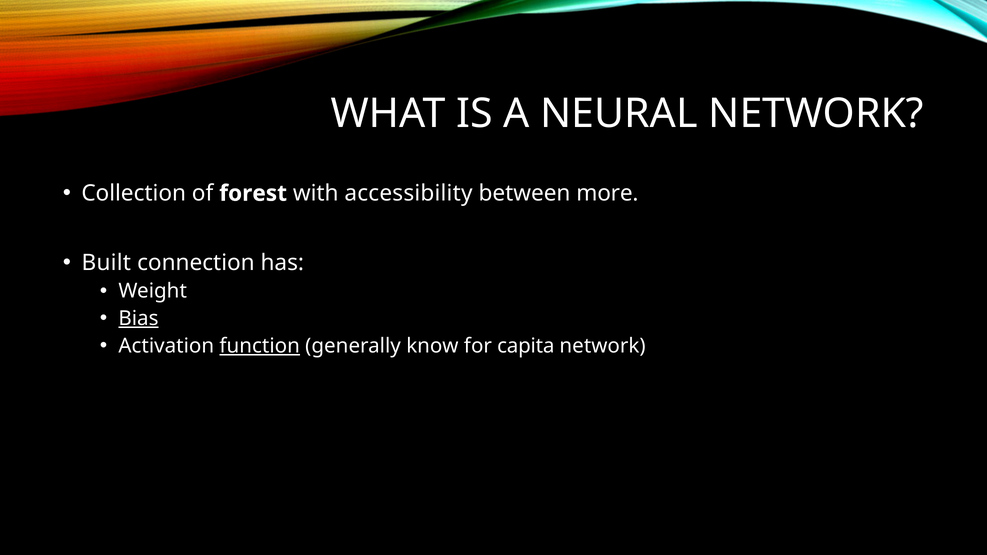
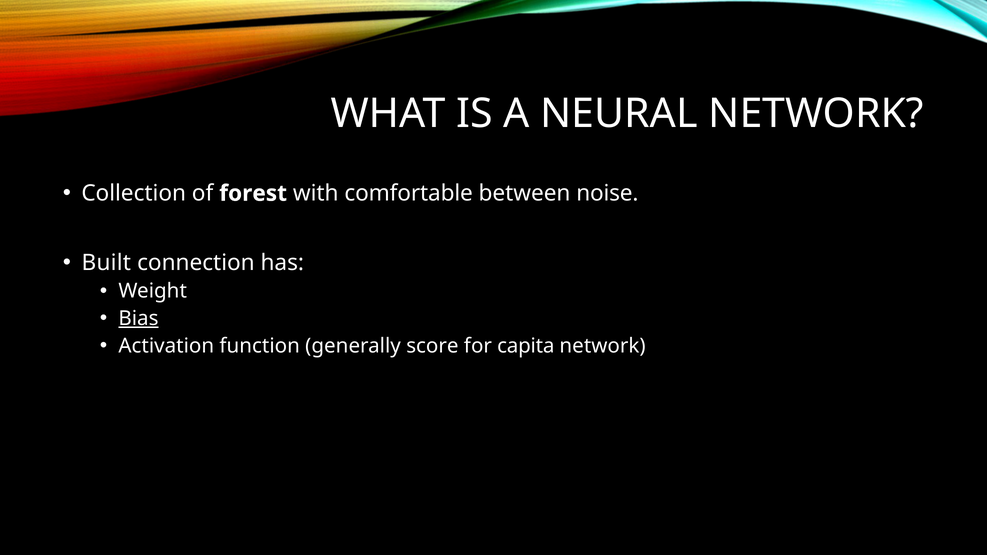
accessibility: accessibility -> comfortable (409, 193)
more: more -> noise (607, 193)
function underline: present -> none (260, 346)
know: know -> score (432, 346)
